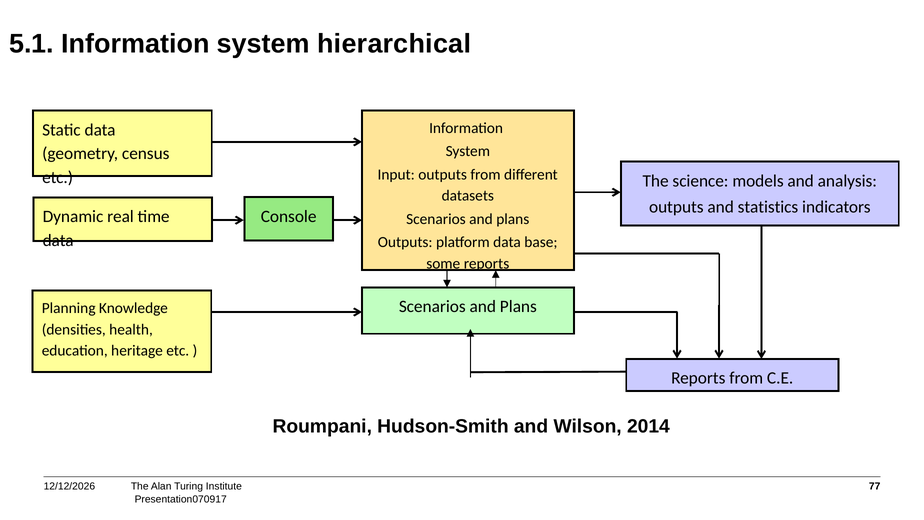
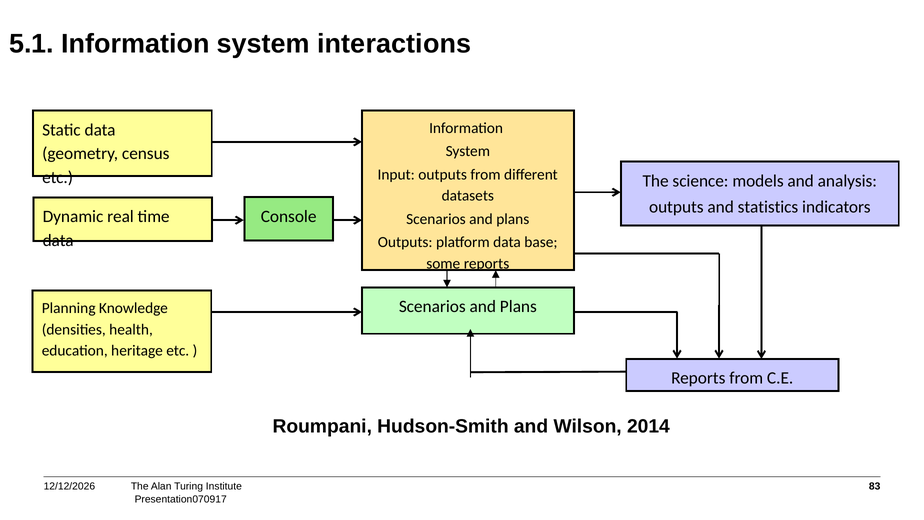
hierarchical: hierarchical -> interactions (394, 44)
77: 77 -> 83 (875, 486)
